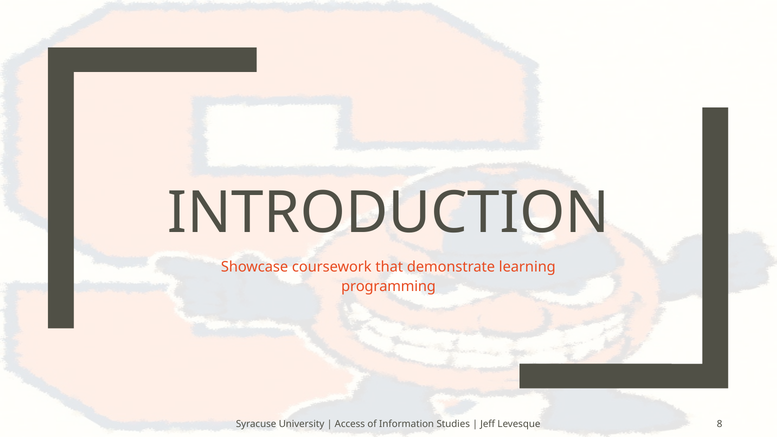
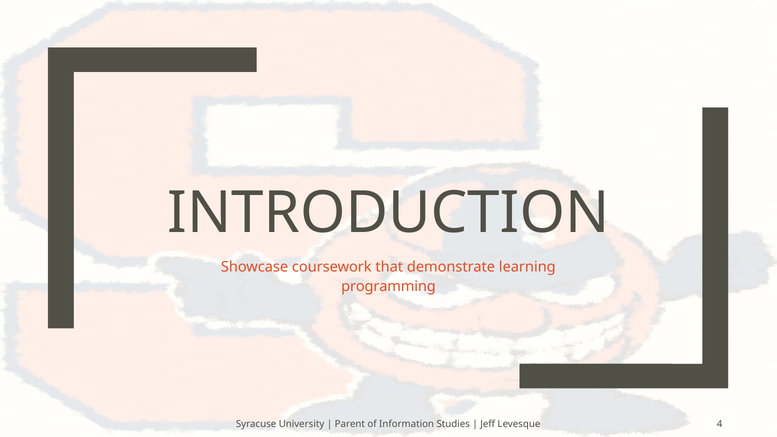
Access: Access -> Parent (350, 424)
8: 8 -> 4 (720, 424)
